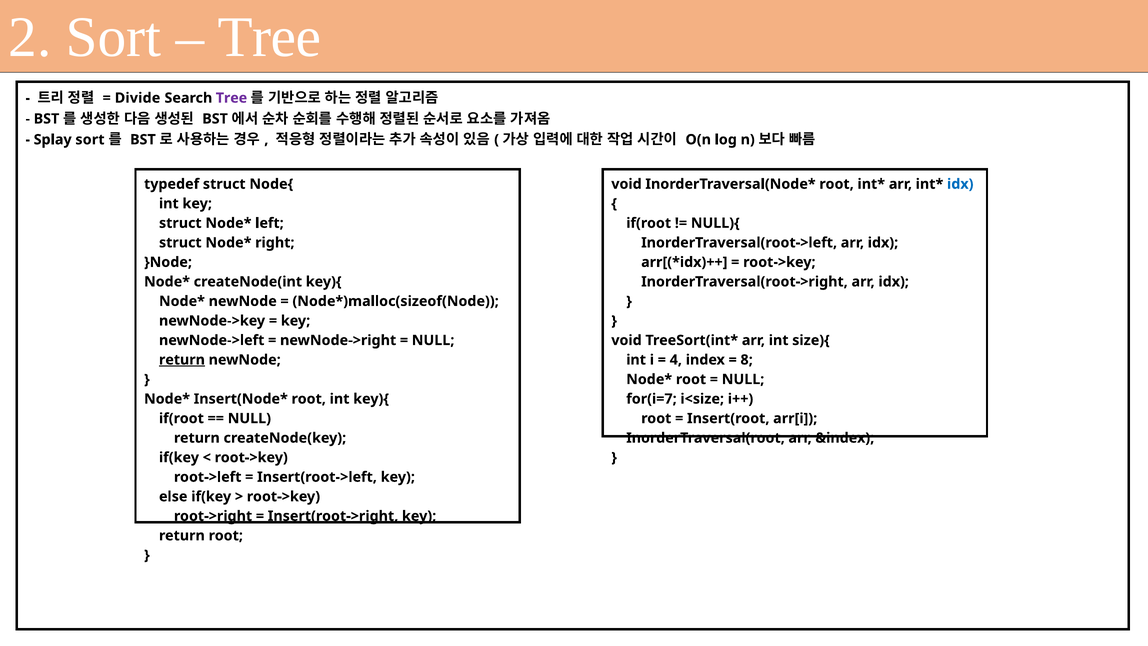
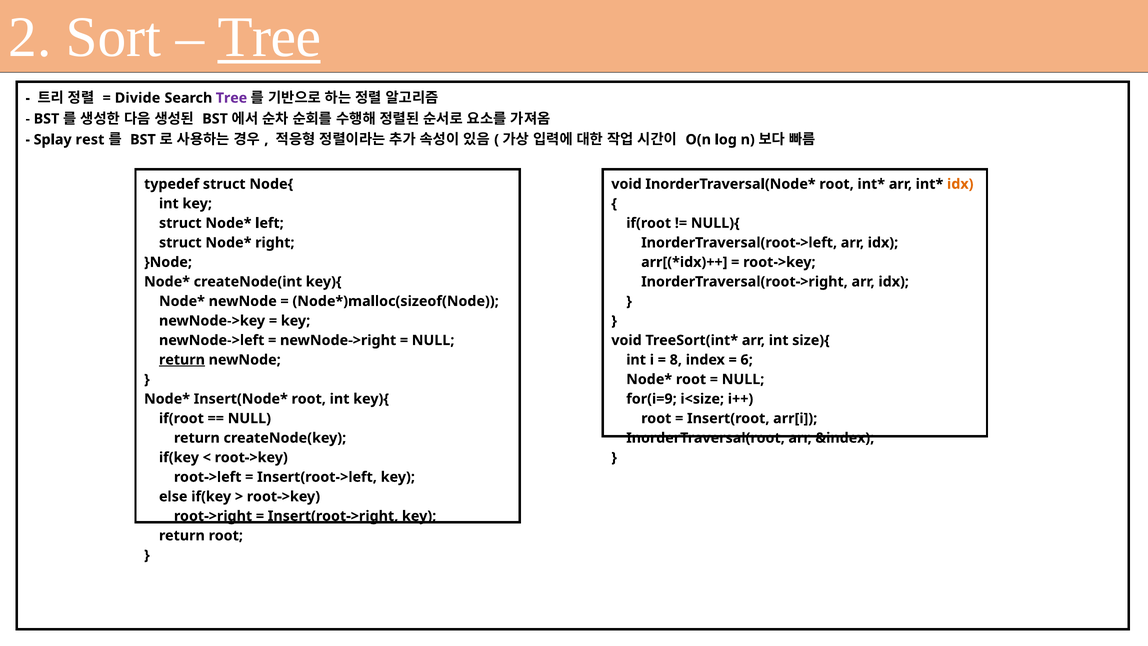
Tree underline: none -> present (269, 37)
Splay sort: sort -> rest (90, 140)
idx colour: blue -> orange (960, 184)
4: 4 -> 8 (676, 360)
8: 8 -> 6 (747, 360)
for(i=7: for(i=7 -> for(i=9 (651, 399)
